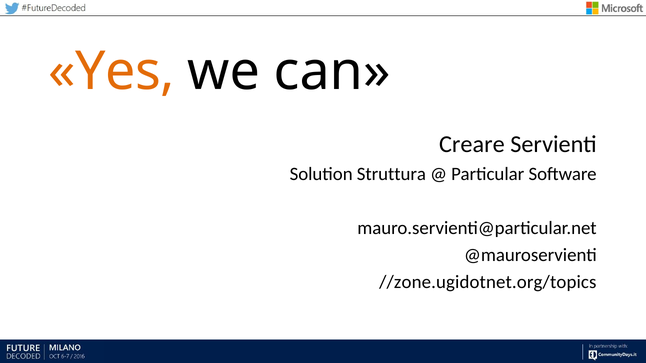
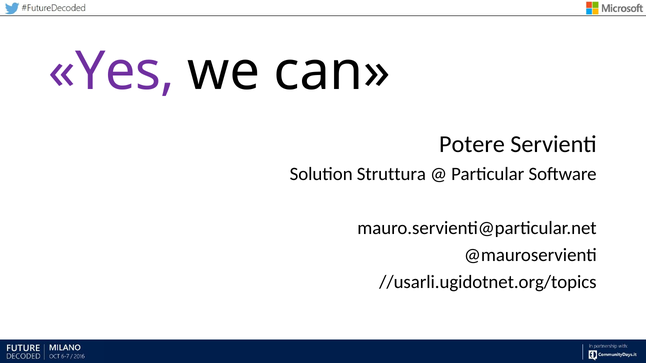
Yes colour: orange -> purple (112, 72)
Creare: Creare -> Potere (472, 144)
//zone.ugidotnet.org/topics: //zone.ugidotnet.org/topics -> //usarli.ugidotnet.org/topics (488, 282)
